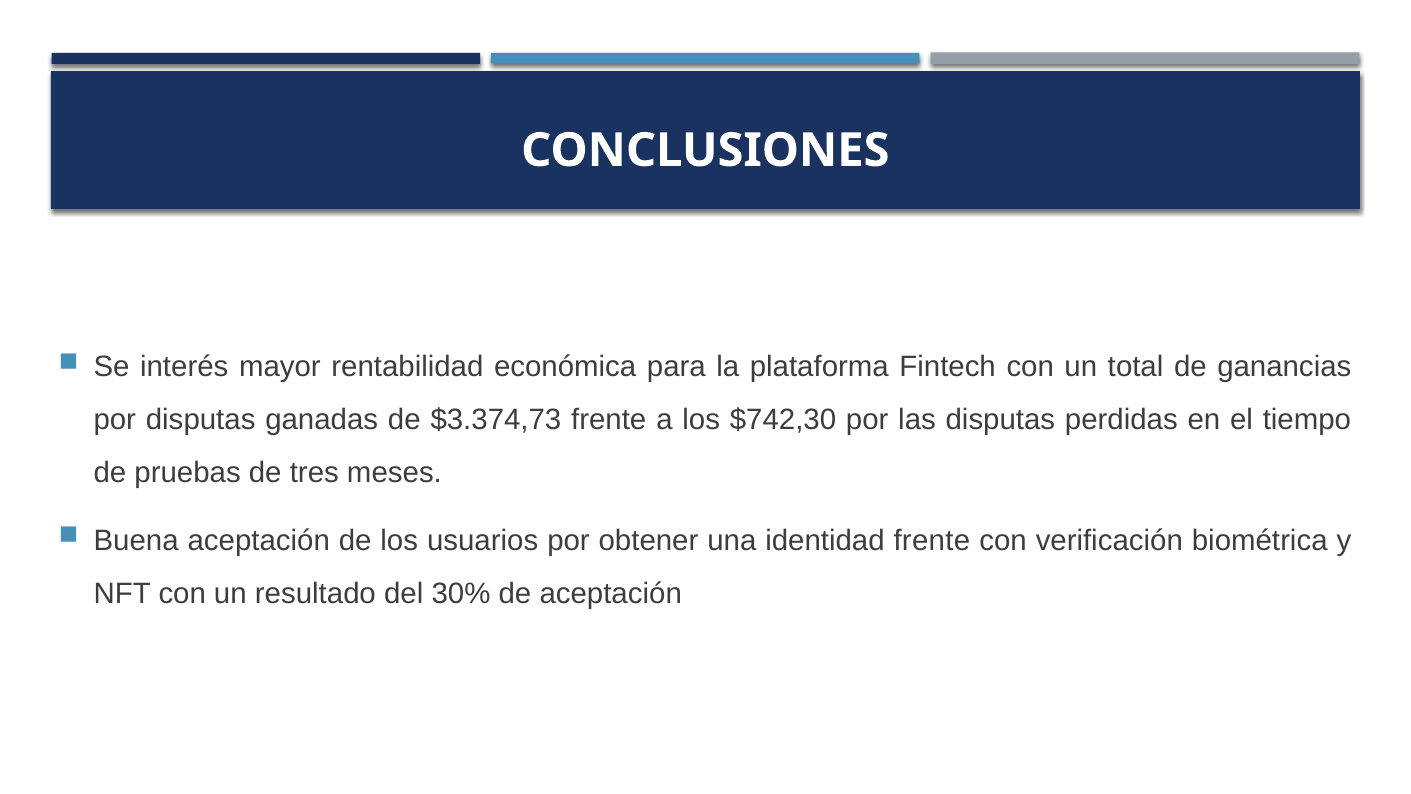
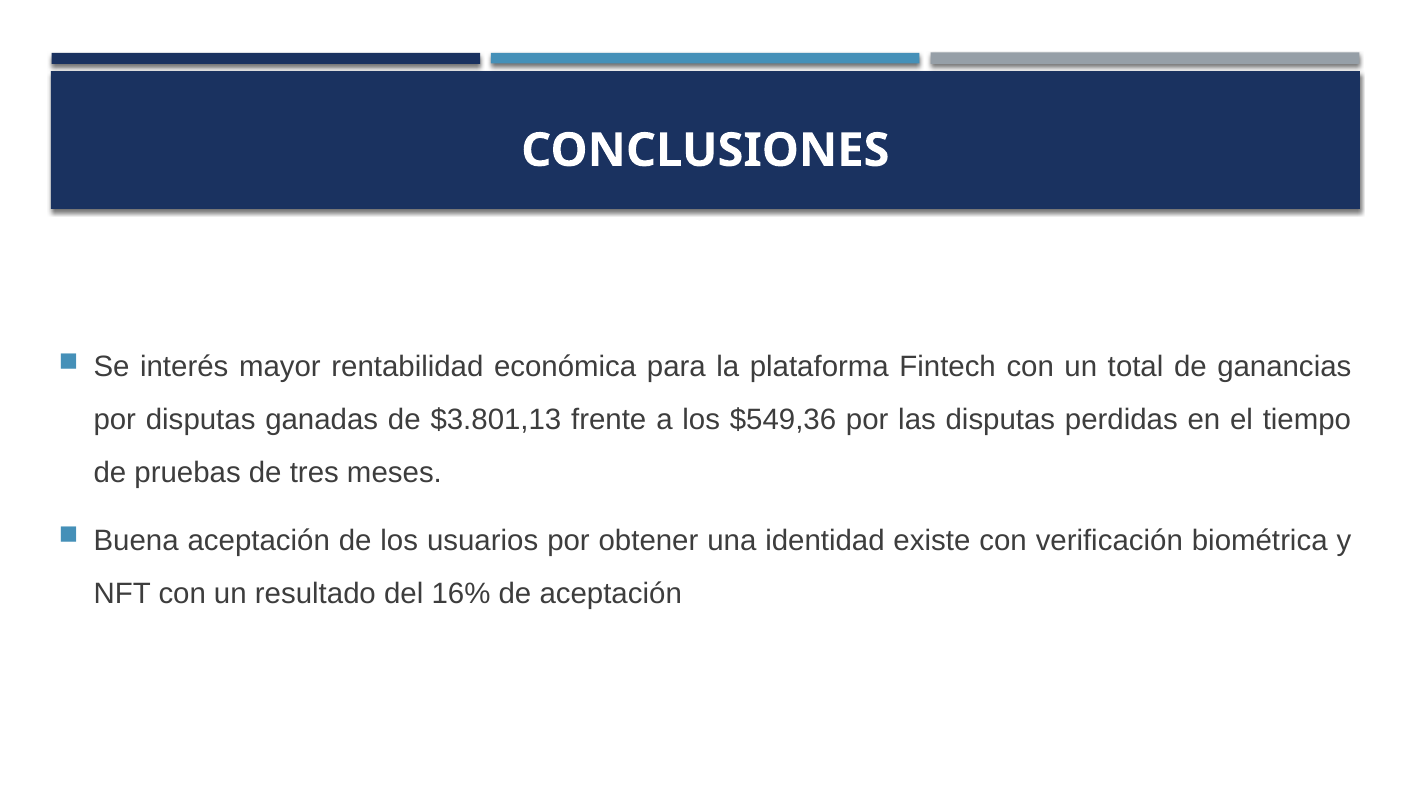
$3.374,73: $3.374,73 -> $3.801,13 (496, 420)
$742,30: $742,30 -> $549,36 (783, 420)
identidad frente: frente -> existe (932, 540)
30%: 30% -> 16% (461, 593)
